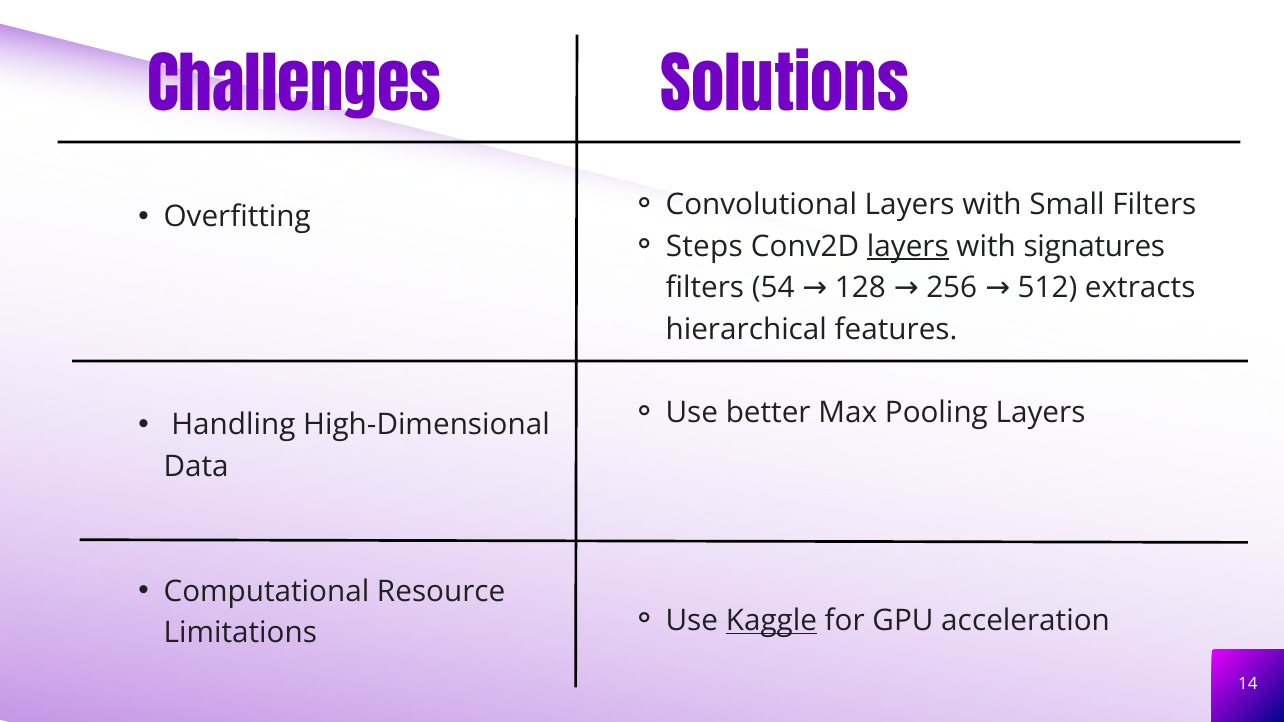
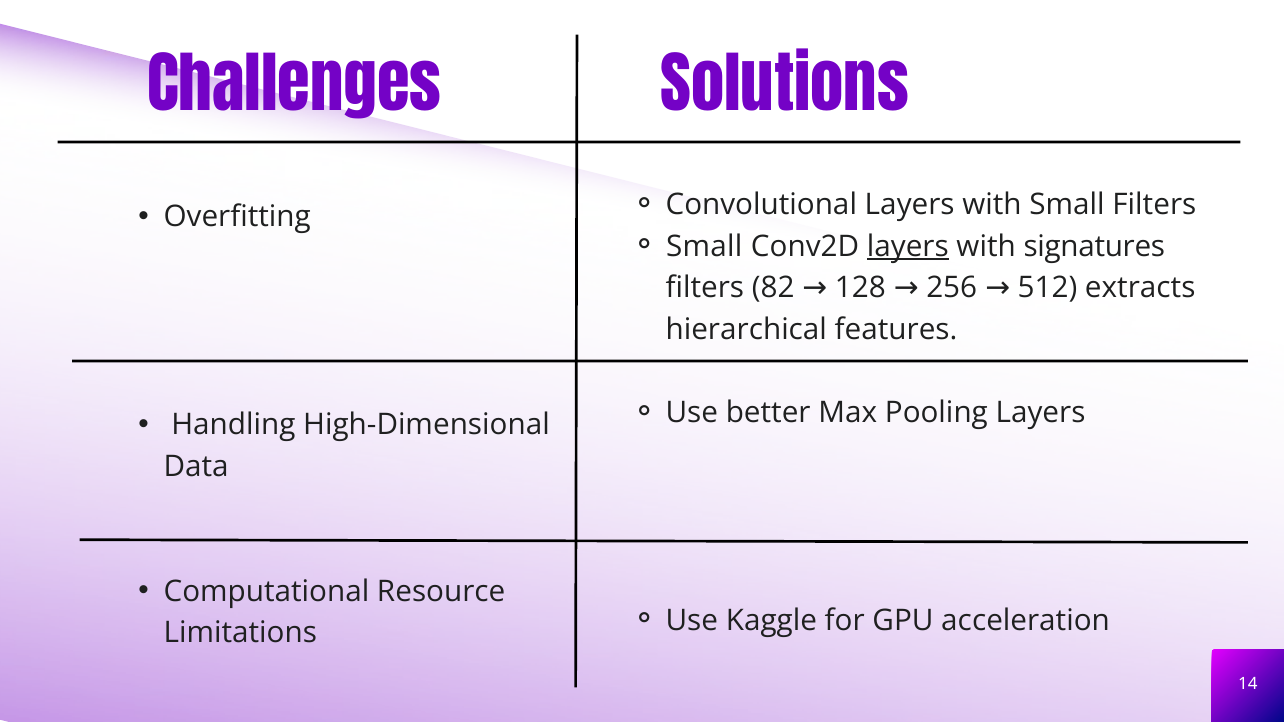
Steps: Steps -> Small (704, 246)
54: 54 -> 82 (773, 288)
Kaggle underline: present -> none (771, 621)
